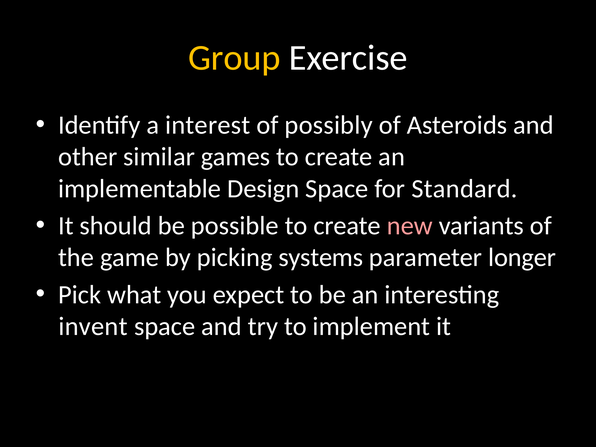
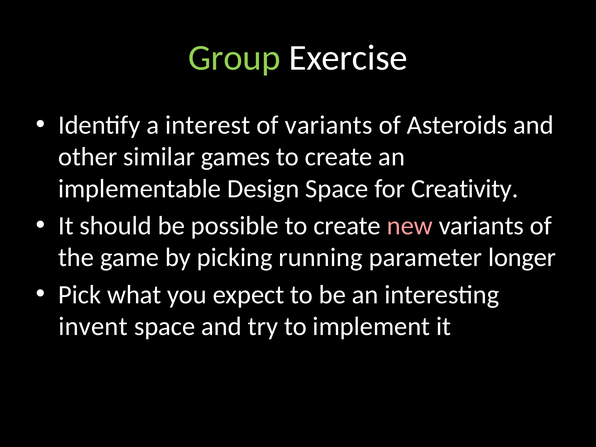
Group colour: yellow -> light green (234, 58)
of possibly: possibly -> variants (329, 125)
Standard: Standard -> Creativity (465, 189)
systems: systems -> running (321, 258)
